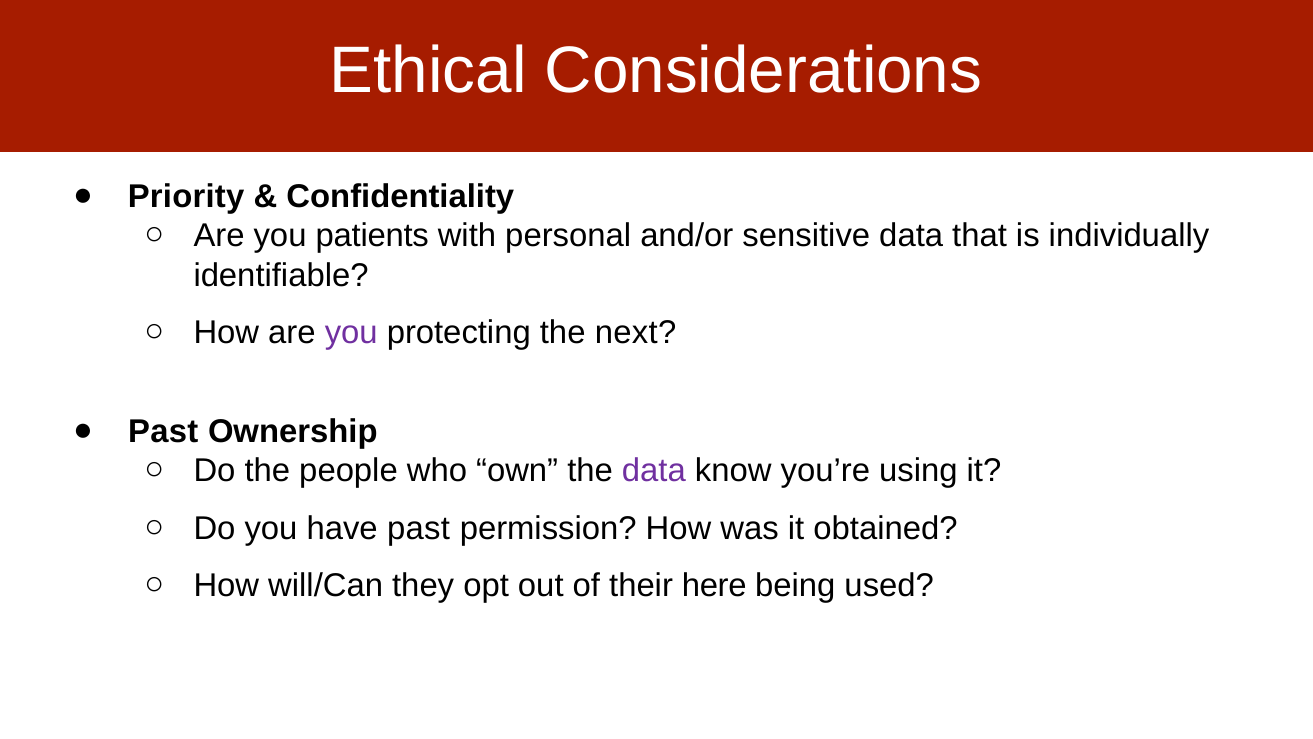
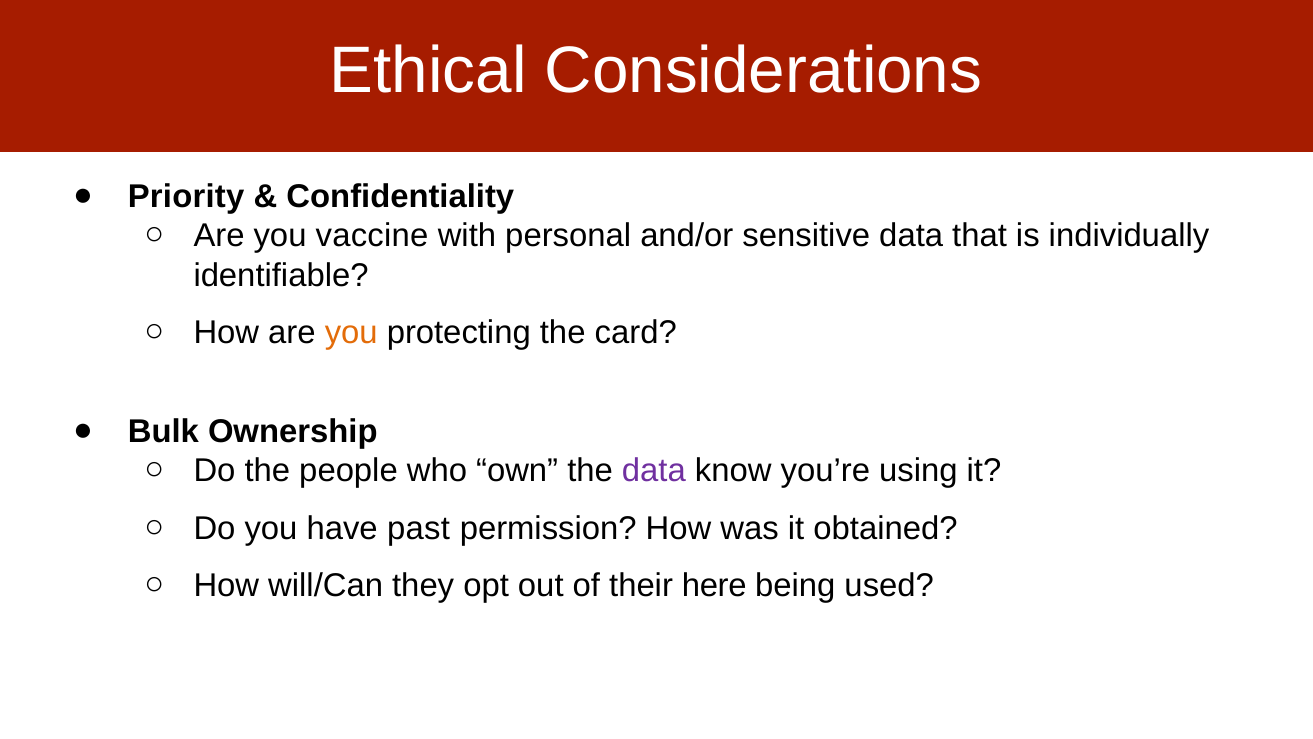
patients: patients -> vaccine (372, 236)
you colour: purple -> orange (351, 333)
next: next -> card (636, 333)
Past: Past -> Bulk (163, 431)
